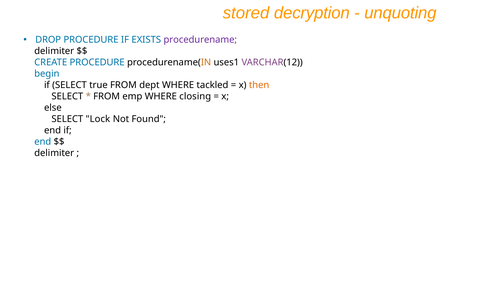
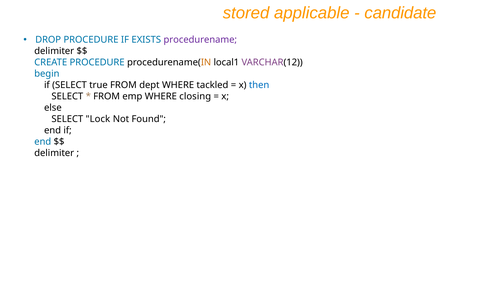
decryption: decryption -> applicable (312, 13)
unquoting: unquoting -> candidate (400, 13)
uses1: uses1 -> local1 (226, 62)
then colour: orange -> blue (259, 85)
